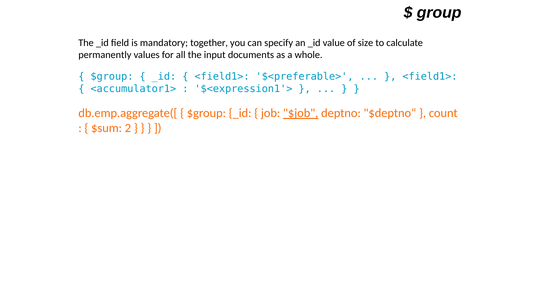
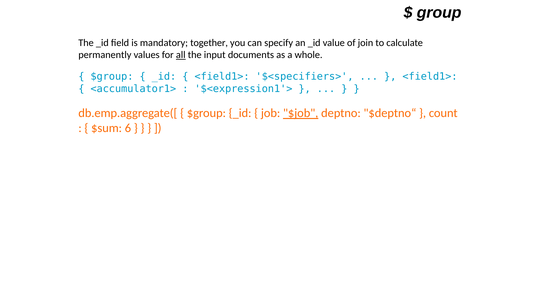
size: size -> join (366, 43)
all underline: none -> present (181, 55)
$<preferable>: $<preferable> -> $<specifiers> (305, 77)
2: 2 -> 6 (128, 128)
